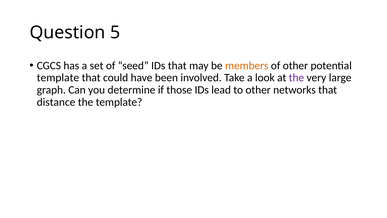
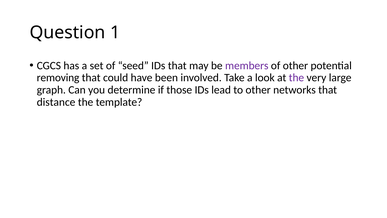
5: 5 -> 1 (115, 33)
members colour: orange -> purple (247, 65)
template: template -> removing (58, 78)
